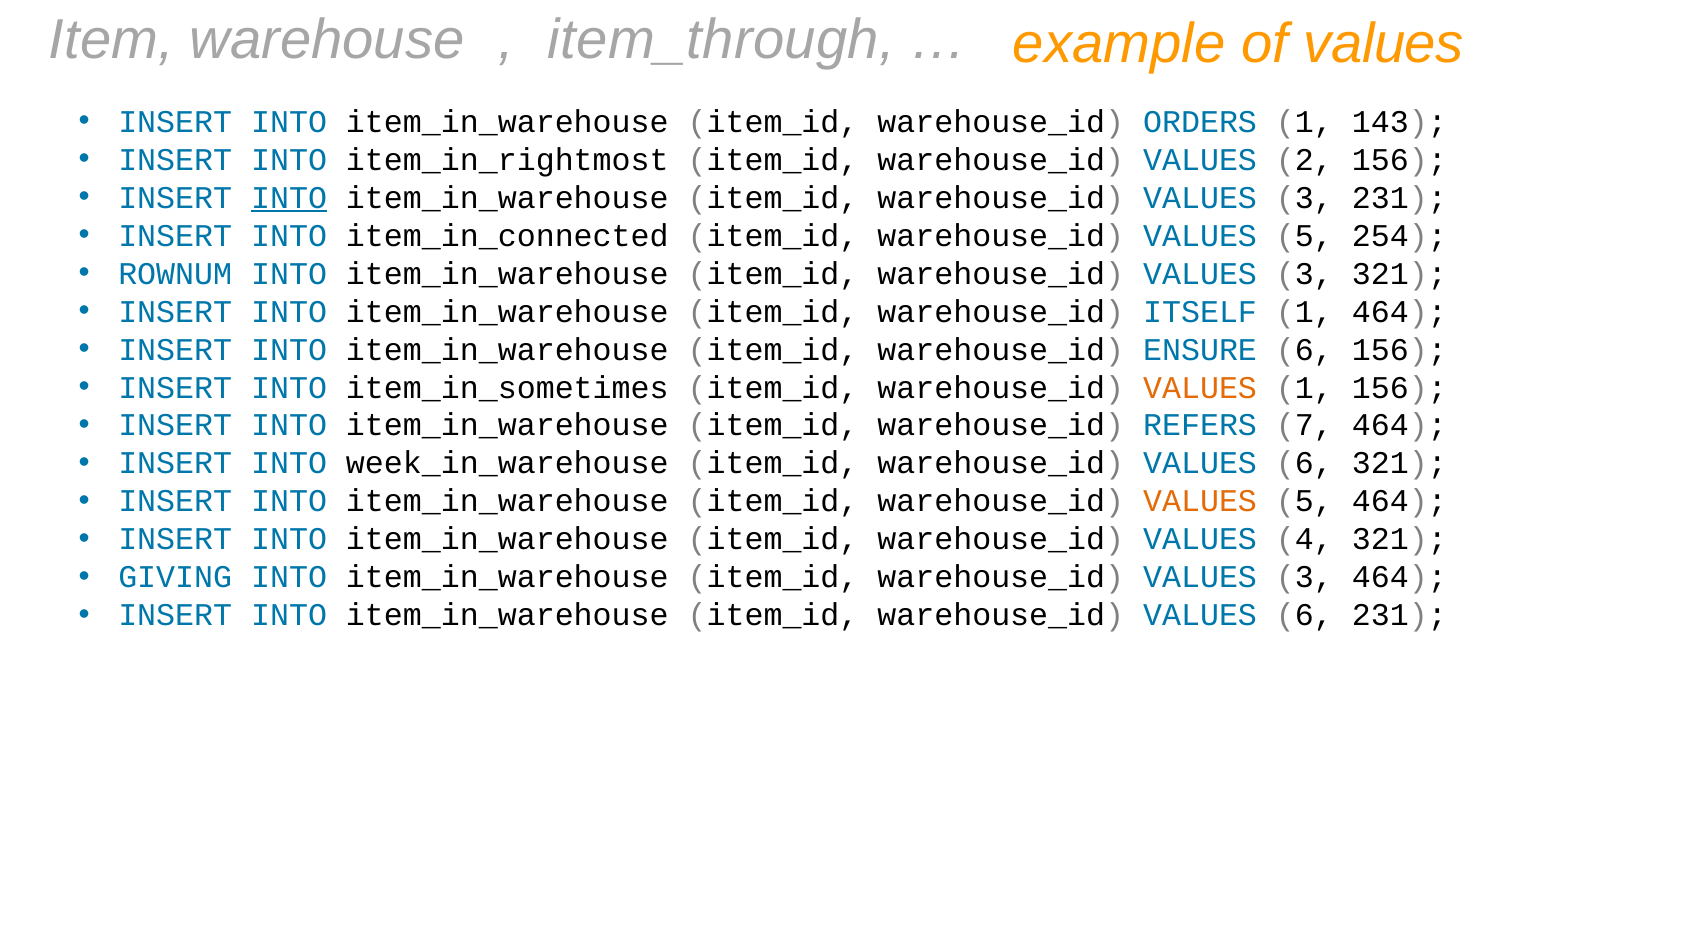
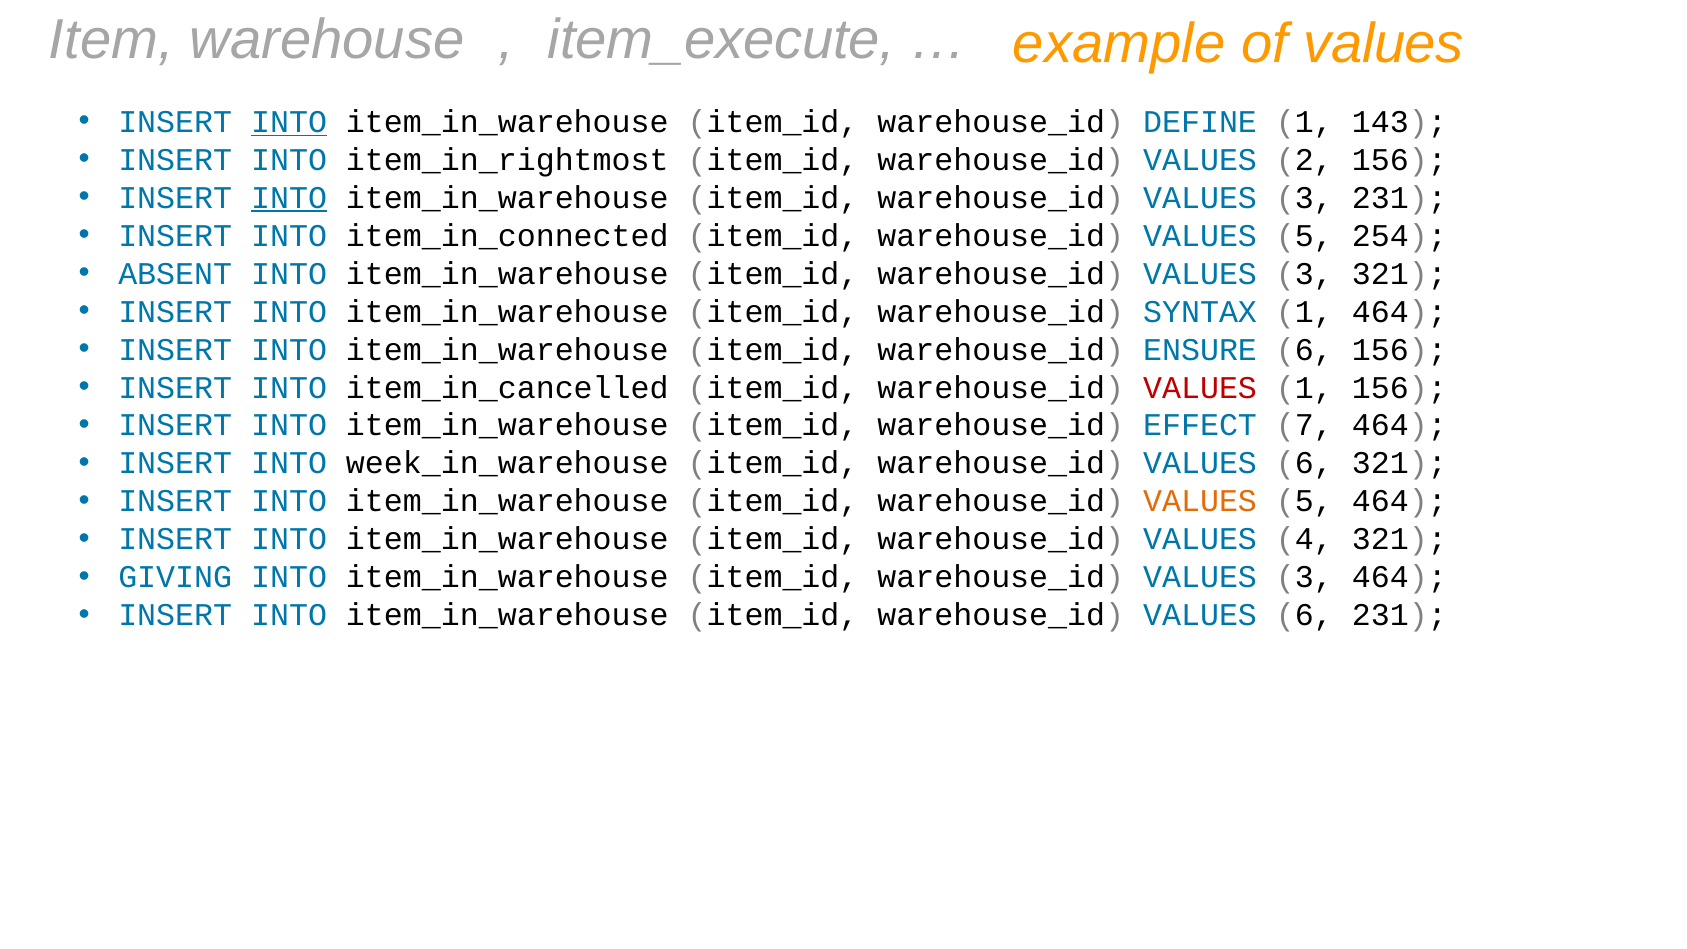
item_through: item_through -> item_execute (722, 40)
INTO underline: none -> present (289, 122)
ORDERS: ORDERS -> DEFINE (1200, 122)
ROWNUM: ROWNUM -> ABSENT (175, 274)
ITSELF: ITSELF -> SYNTAX (1200, 312)
item_in_sometimes: item_in_sometimes -> item_in_cancelled (507, 388)
VALUES colour: orange -> red (1200, 388)
REFERS: REFERS -> EFFECT (1200, 426)
